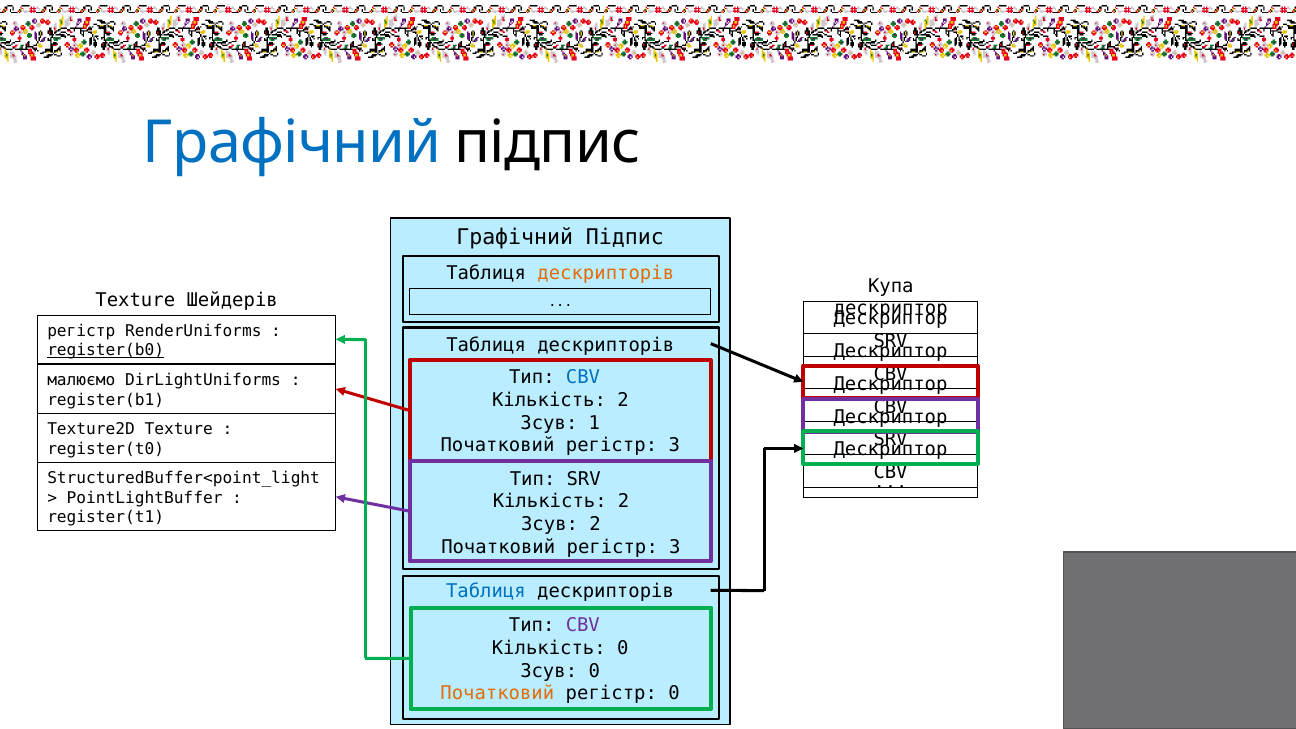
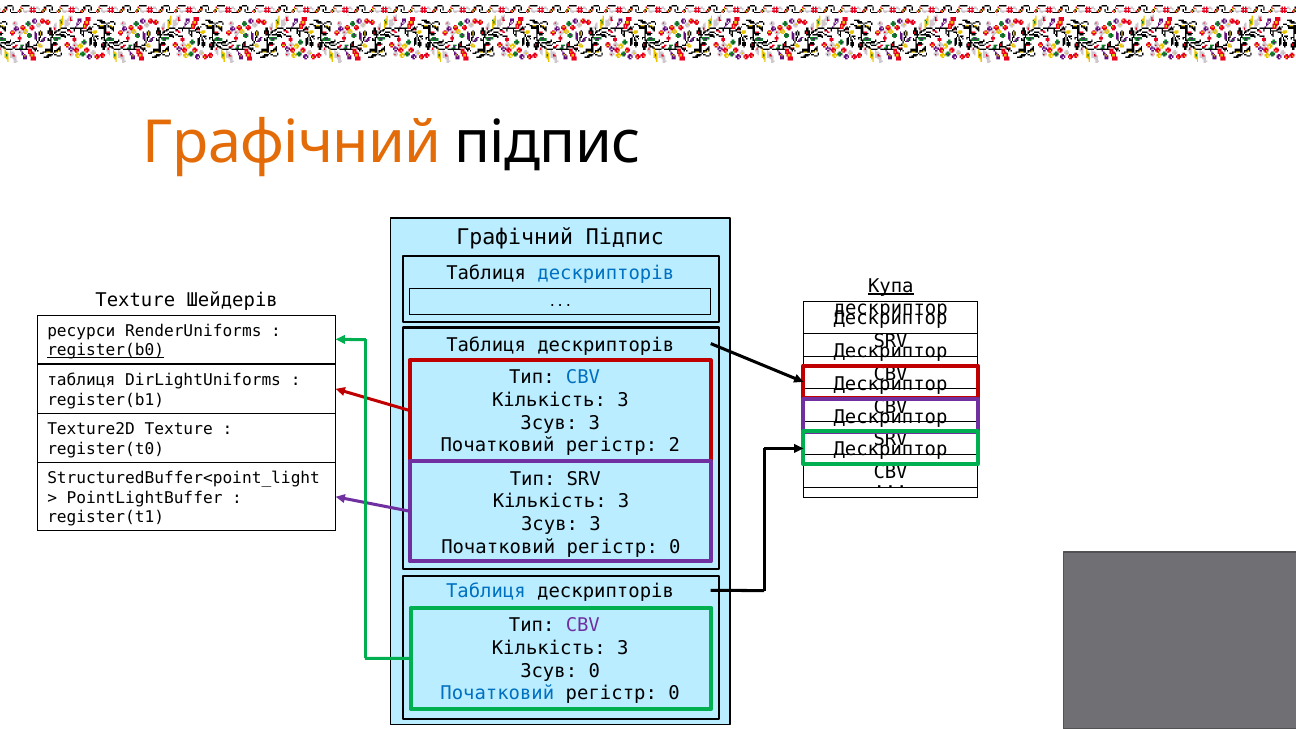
Графічний colour: blue -> orange (292, 142)
дескрипторів colour: orange -> blue (606, 273)
Купа underline: none -> present (891, 286)
регістр: регістр -> ресурси (81, 331)
малюємо: малюємо -> таблиця (81, 380)
2: 2 -> 3 (623, 400)
1: 1 -> 3 (594, 423)
3: 3 -> 2 (674, 446)
2: 2 -> 3 (624, 501)
2: 2 -> 3 (595, 524)
3: 3 -> 0 (675, 547)
0: 0 -> 3 (623, 648)
Початковий colour: orange -> blue (497, 693)
